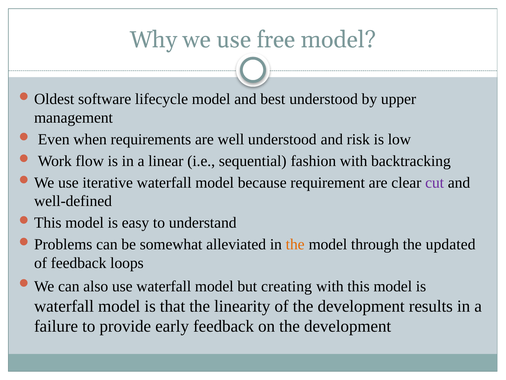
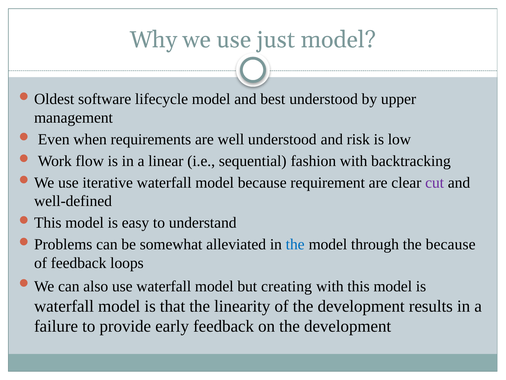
free: free -> just (276, 40)
the colour: orange -> blue (295, 244)
the updated: updated -> because (451, 244)
